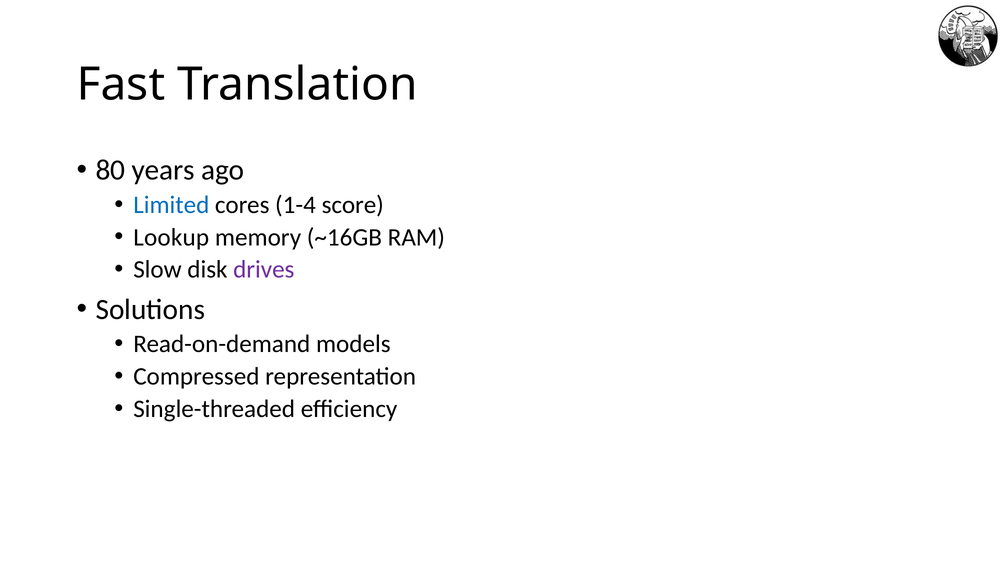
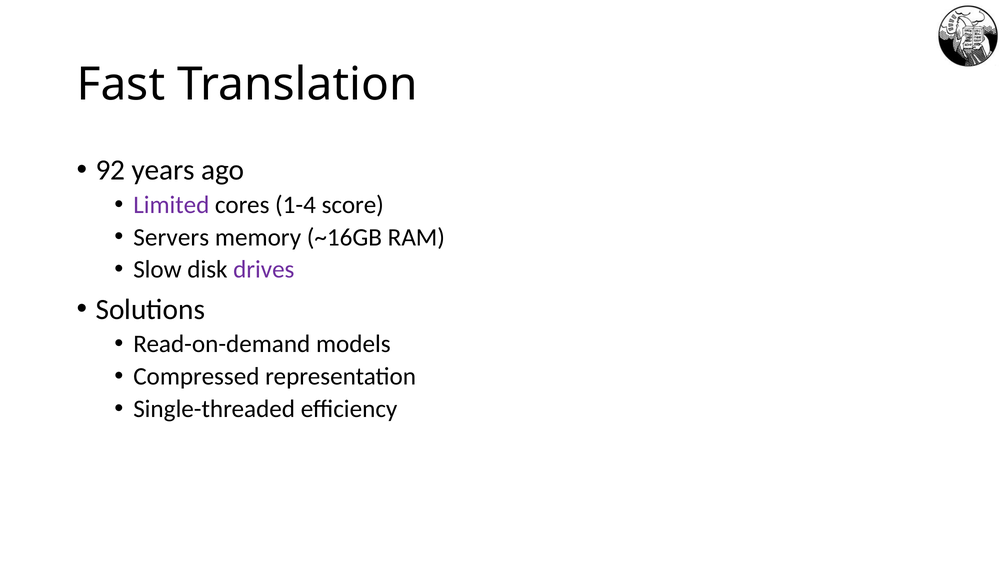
80: 80 -> 92 (110, 170)
Limited colour: blue -> purple (171, 205)
Lookup: Lookup -> Servers (171, 237)
